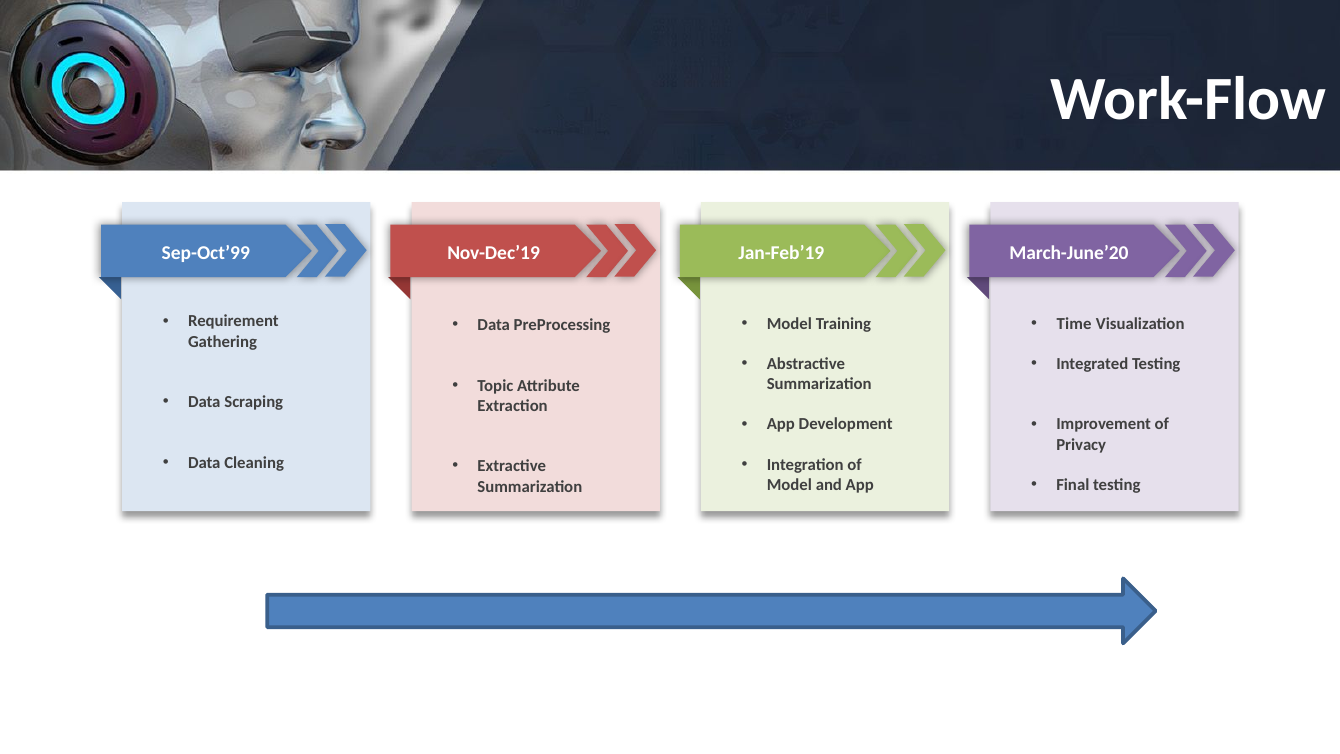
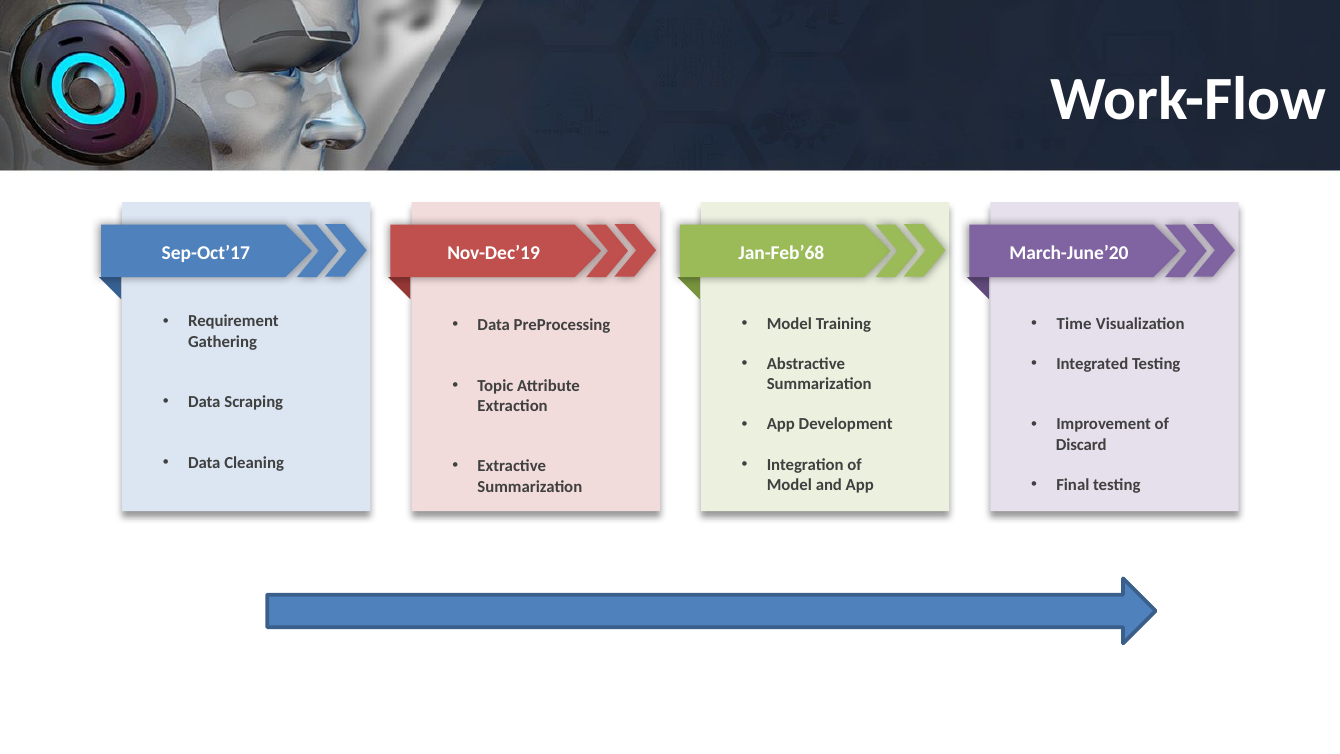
Sep-Oct’99: Sep-Oct’99 -> Sep-Oct’17 (206, 253)
Jan-Feb’19: Jan-Feb’19 -> Jan-Feb’68 (781, 253)
Privacy: Privacy -> Discard (1081, 444)
